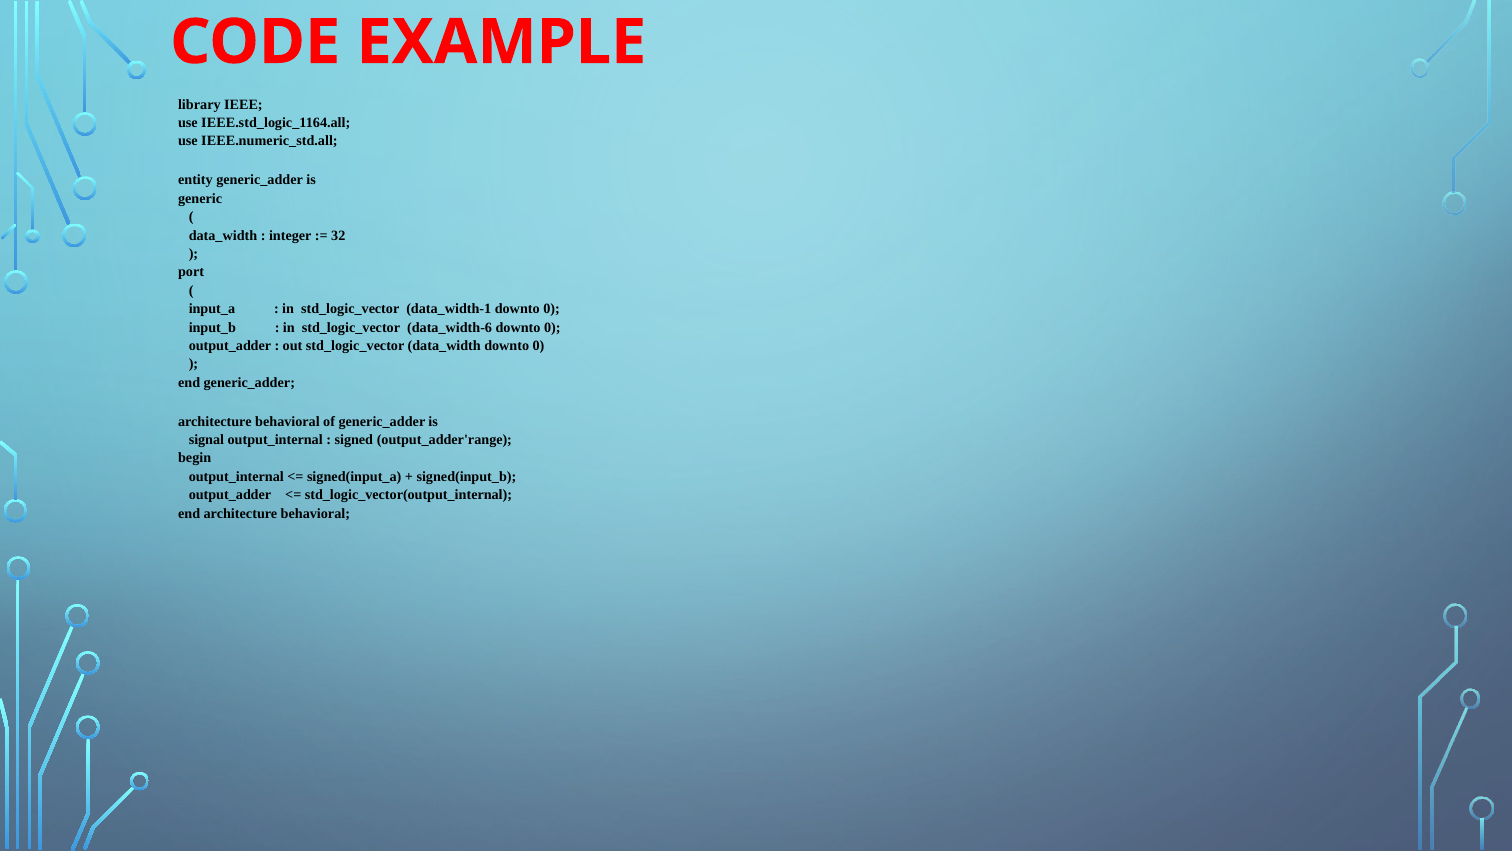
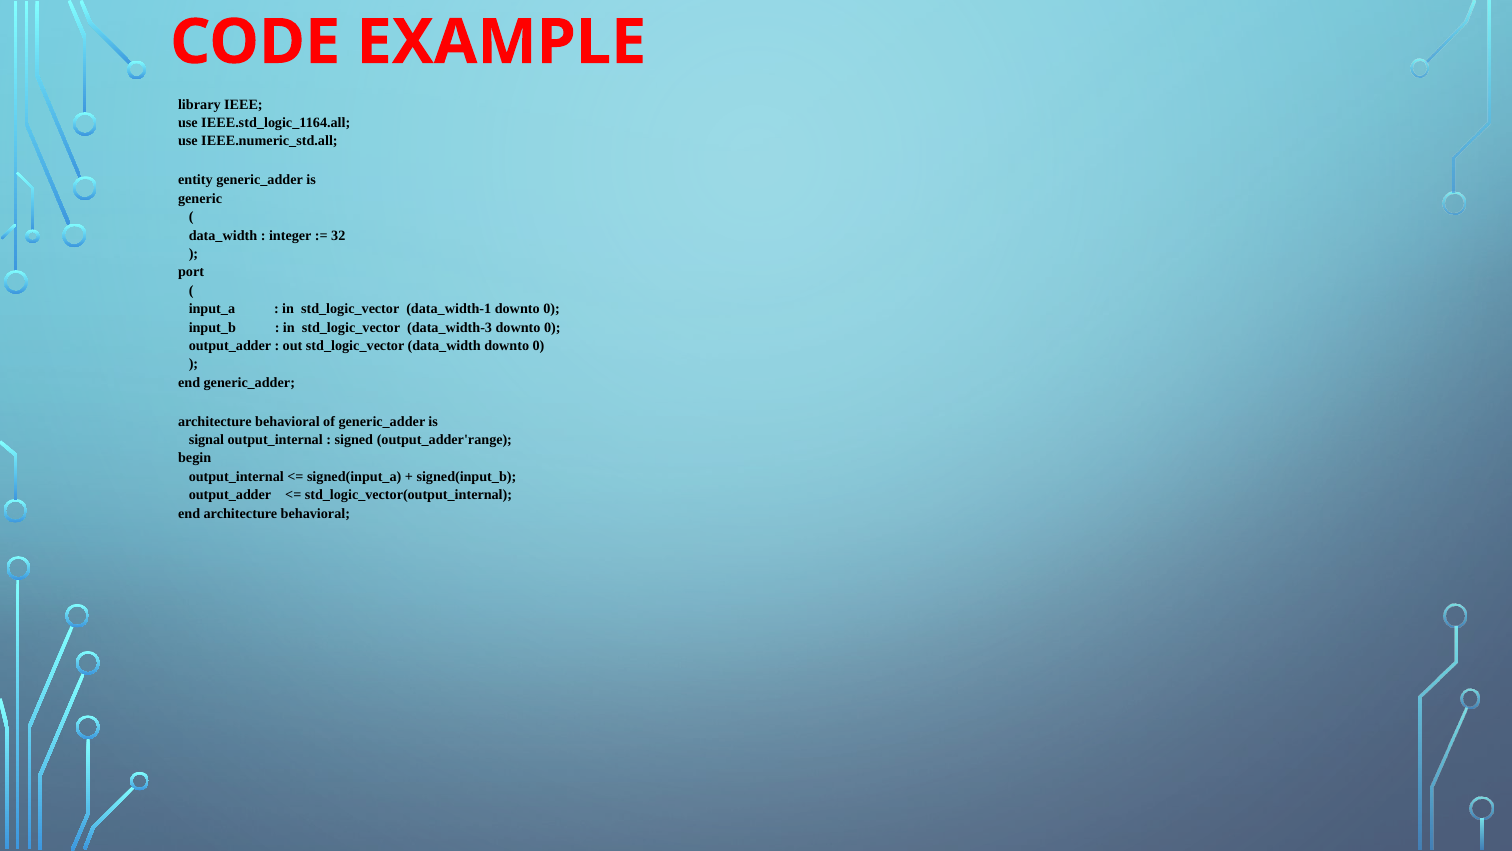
data_width-6: data_width-6 -> data_width-3 (450, 327)
